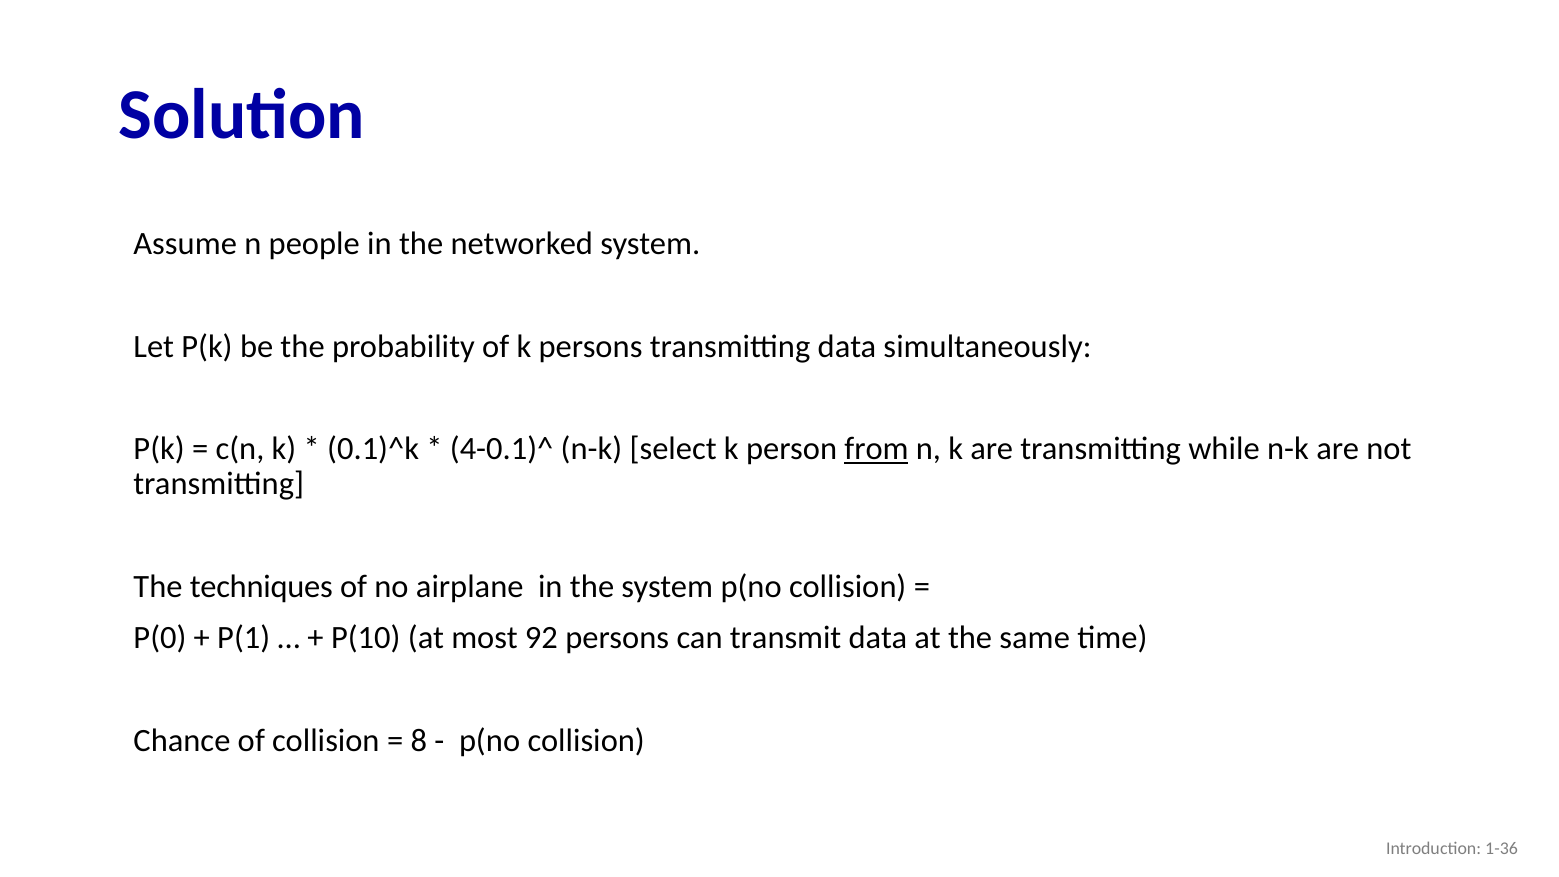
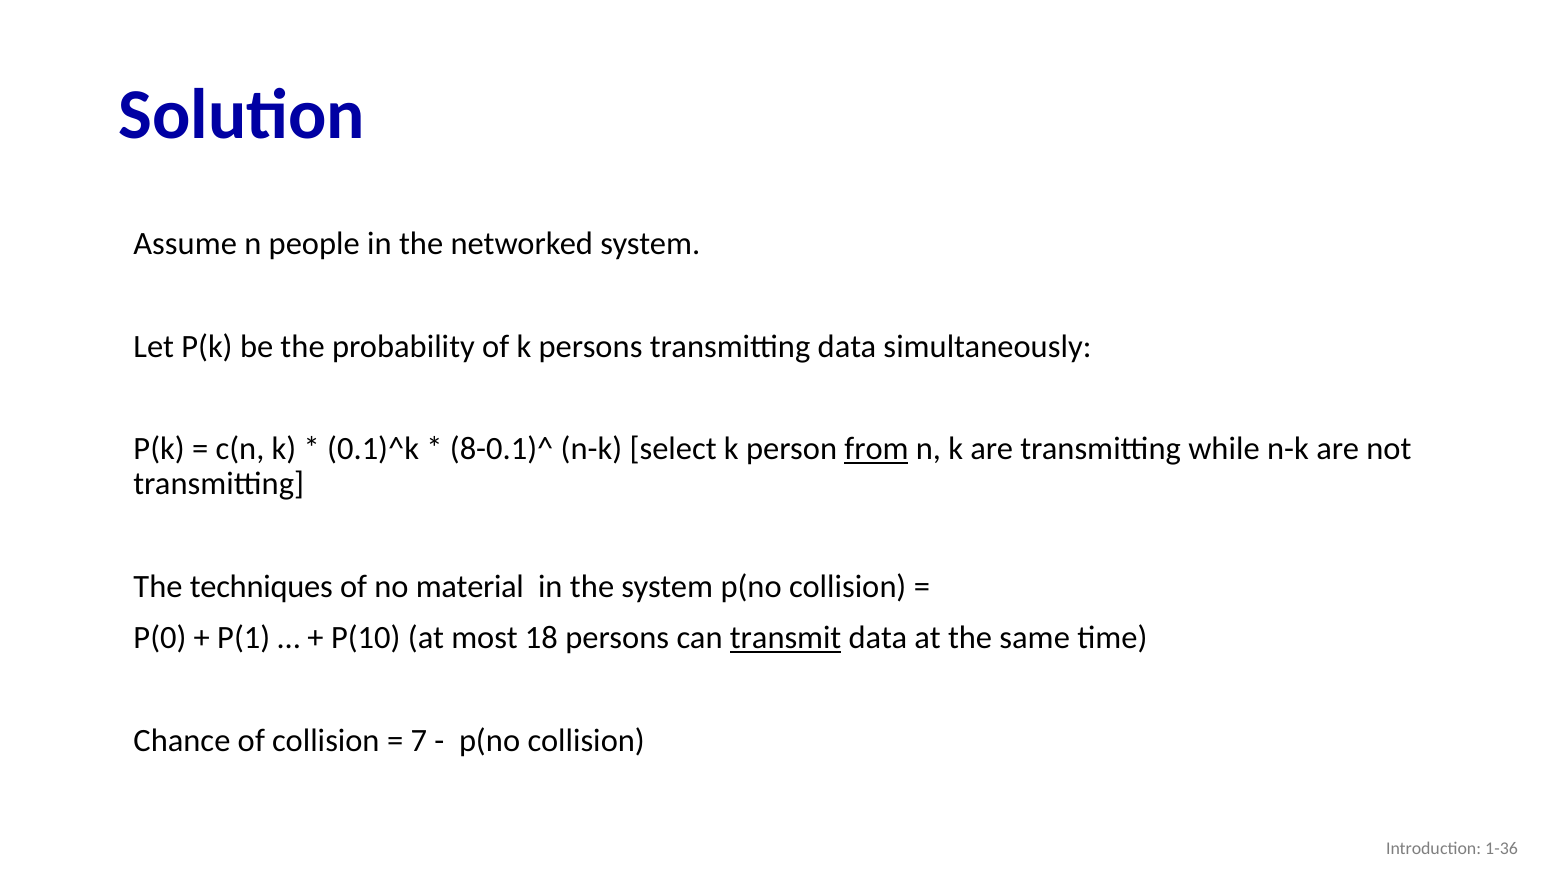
4-0.1)^: 4-0.1)^ -> 8-0.1)^ (502, 449)
airplane: airplane -> material (470, 587)
92: 92 -> 18 (541, 638)
transmit underline: none -> present (786, 638)
8: 8 -> 7 (419, 741)
